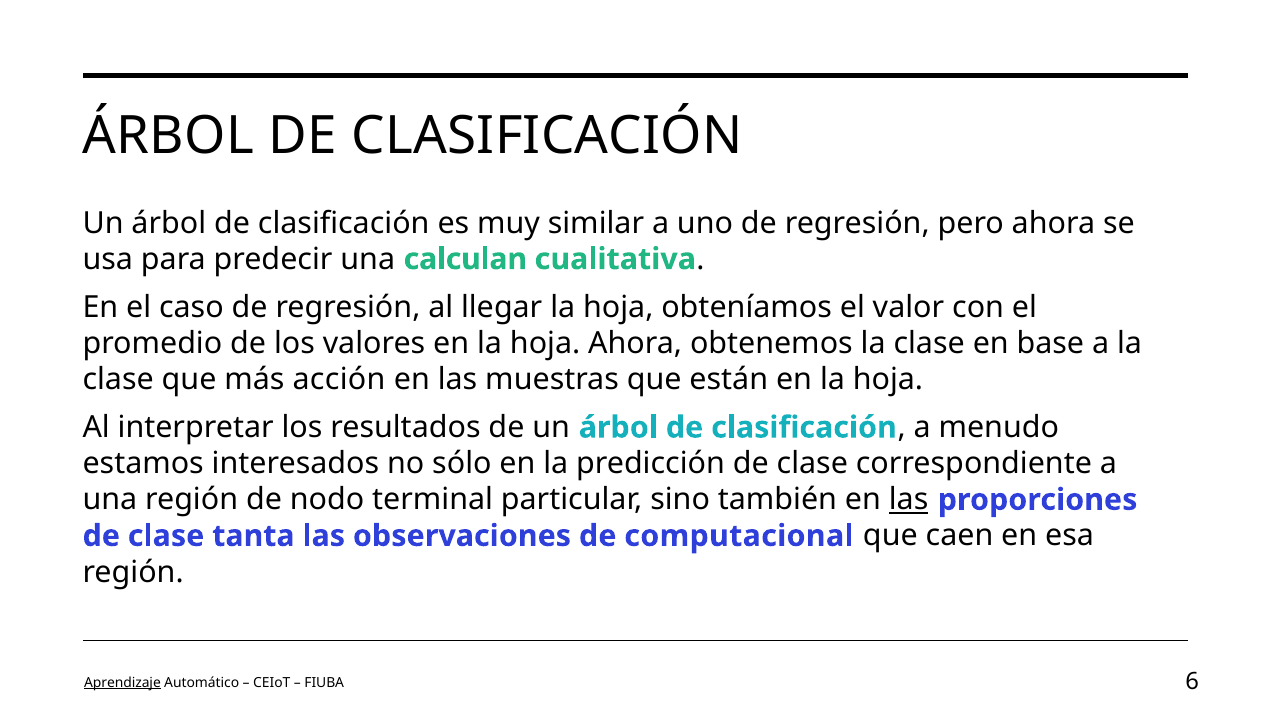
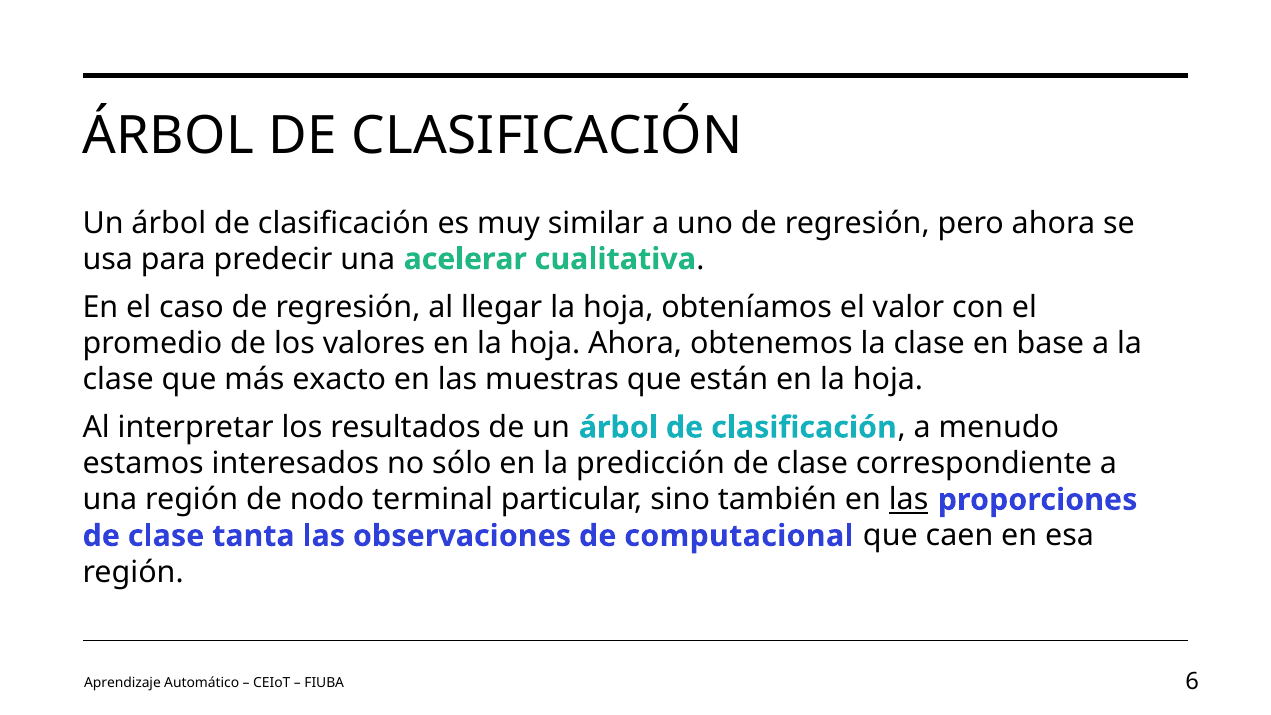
calculan: calculan -> acelerar (465, 259)
acción: acción -> exacto (339, 379)
Aprendizaje underline: present -> none (122, 683)
